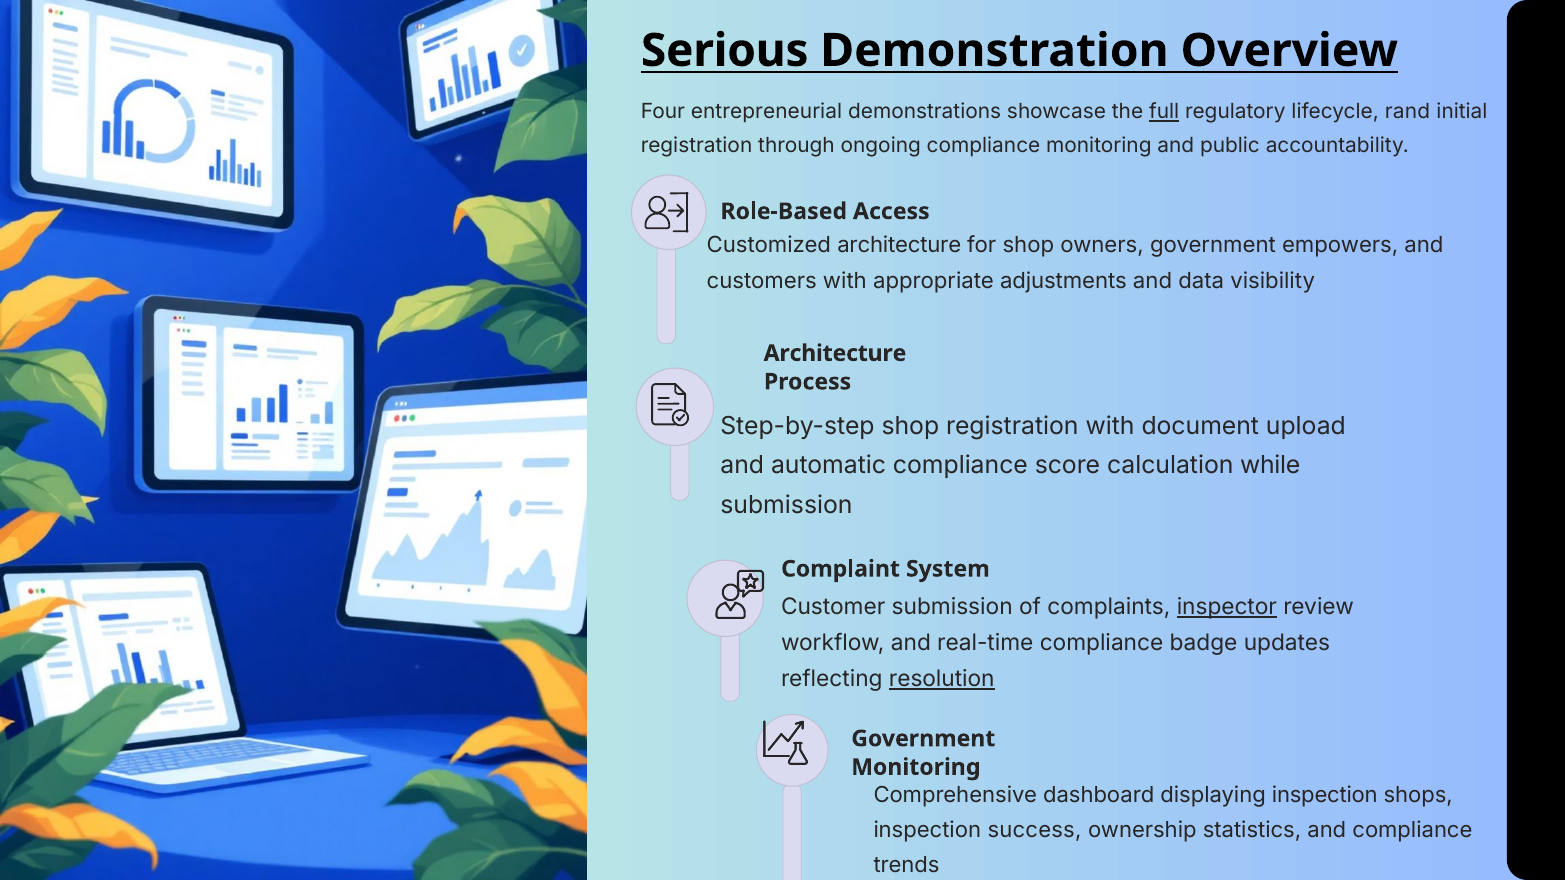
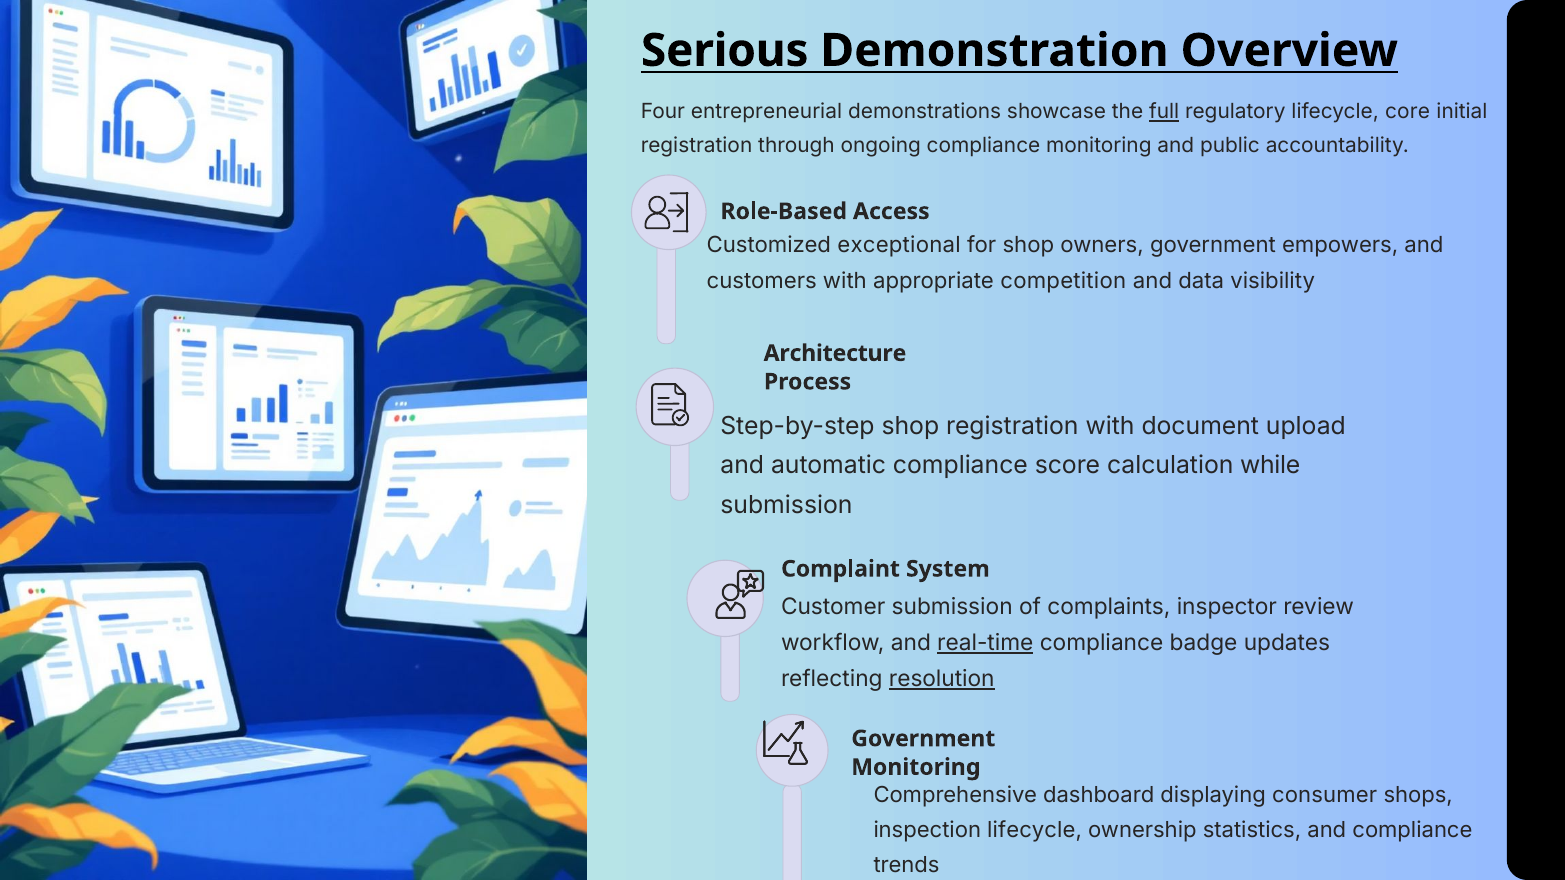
rand: rand -> core (1408, 112)
Customized architecture: architecture -> exceptional (899, 246)
adjustments: adjustments -> competition (1063, 281)
inspector underline: present -> none (1227, 607)
real-time underline: none -> present (985, 644)
displaying inspection: inspection -> consumer (1325, 795)
inspection success: success -> lifecycle (1035, 831)
